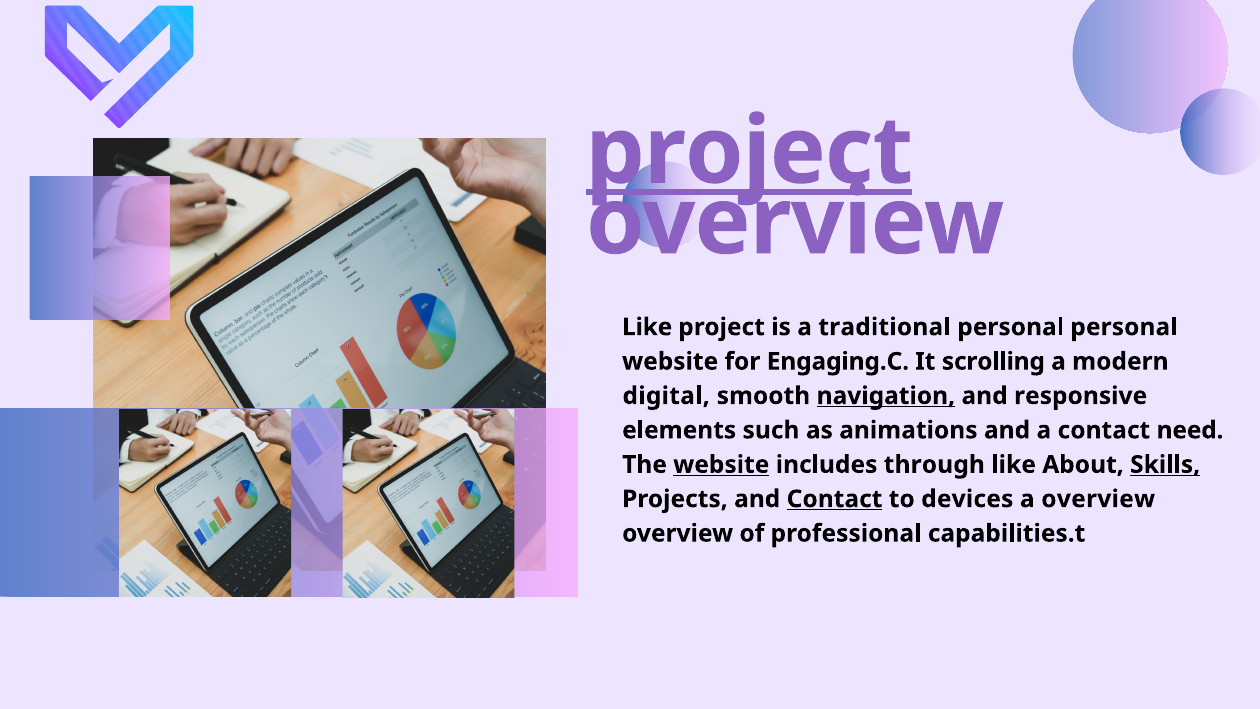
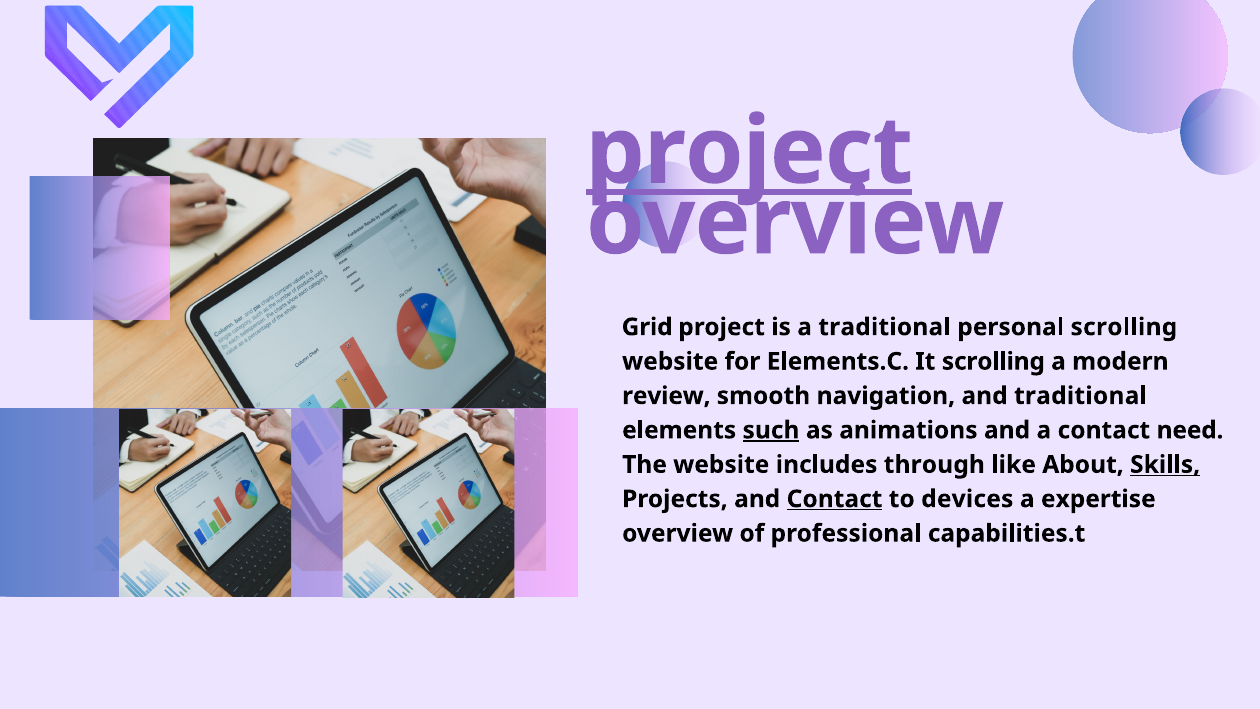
Like: Like -> Grid (647, 327)
personal personal: personal -> scrolling (1124, 327)
Engaging.C: Engaging.C -> Elements.C (838, 361)
digital: digital -> review (666, 396)
navigation underline: present -> none (886, 396)
and responsive: responsive -> traditional (1080, 396)
such underline: none -> present (771, 430)
website underline: present -> none (721, 465)
a overview: overview -> expertise (1098, 499)
